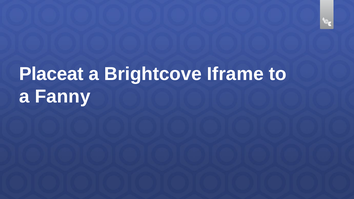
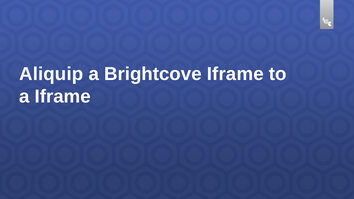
Placeat: Placeat -> Aliquip (51, 74)
a Fanny: Fanny -> Iframe (63, 96)
